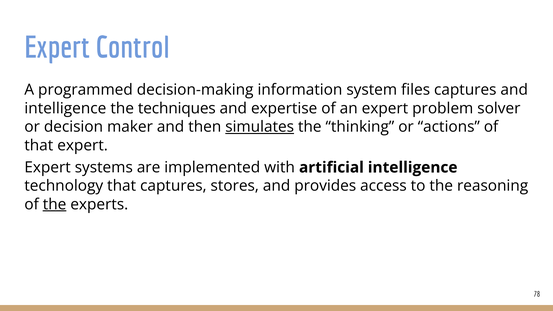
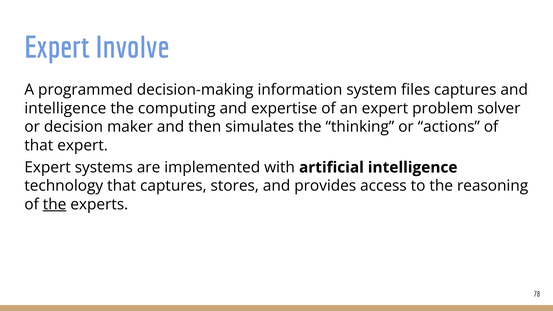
Control: Control -> Involve (133, 48)
techniques: techniques -> computing (177, 108)
simulates underline: present -> none (260, 127)
